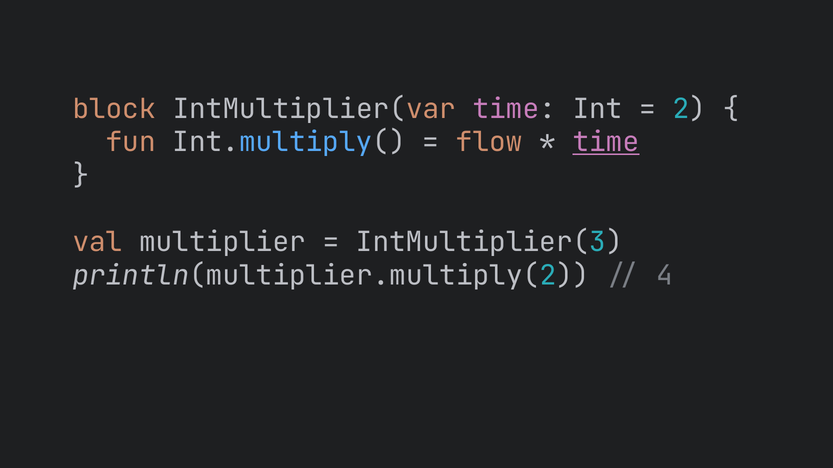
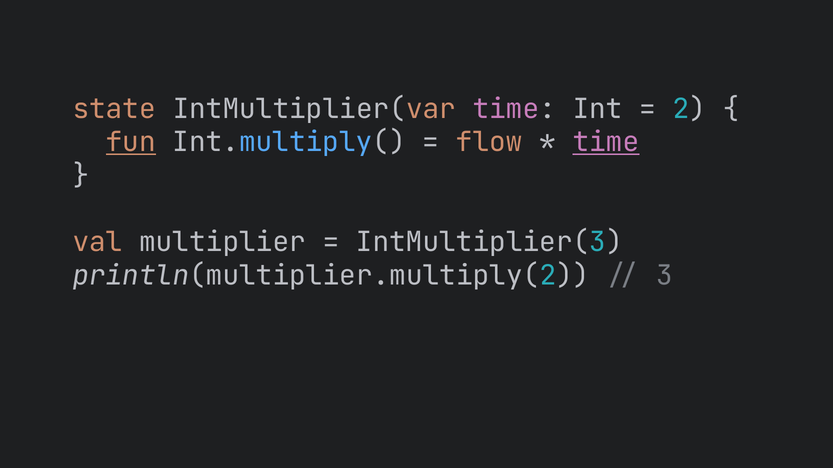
block: block -> state (114, 109)
fun underline: none -> present (131, 142)
4: 4 -> 3 (664, 276)
